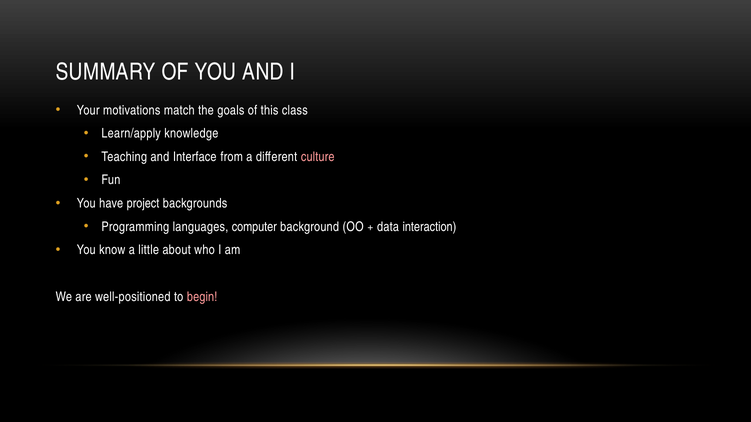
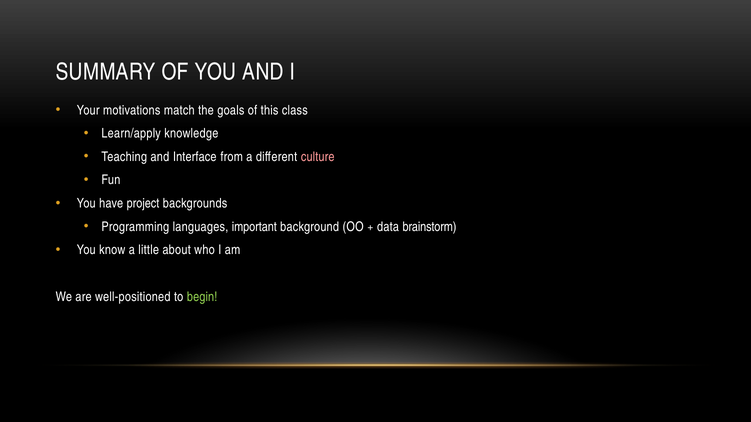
computer: computer -> important (254, 227)
interaction: interaction -> brainstorm (429, 227)
begin colour: pink -> light green (202, 297)
